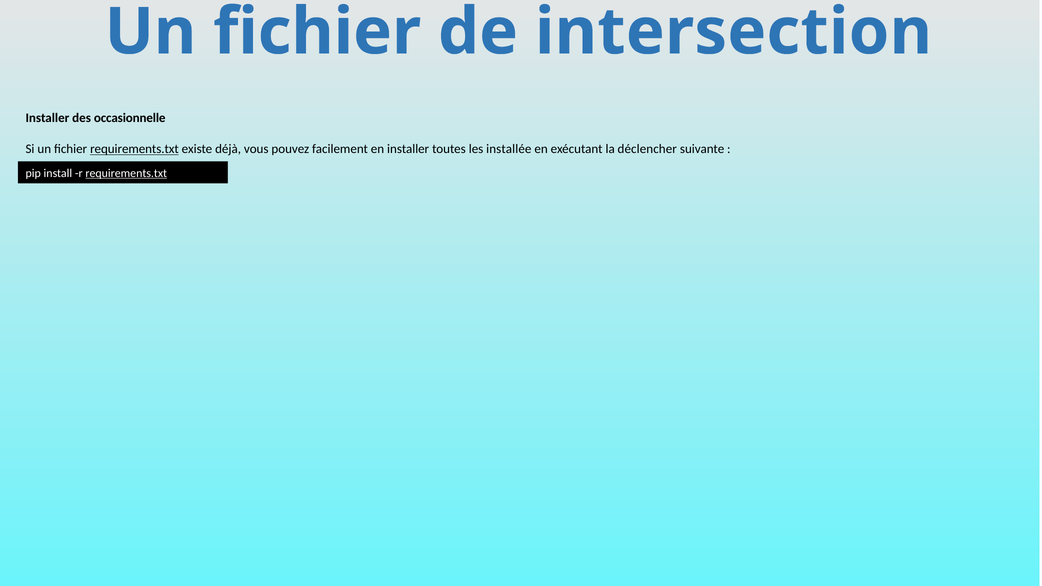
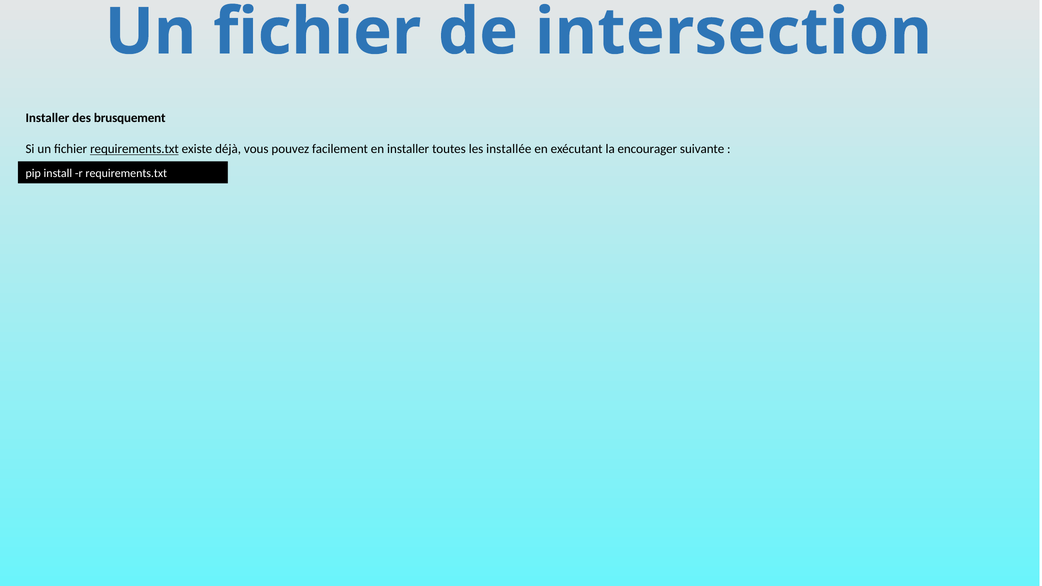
occasionnelle: occasionnelle -> brusquement (130, 118)
déclencher: déclencher -> encourager (647, 149)
requirements.txt underline: present -> none (126, 173)
